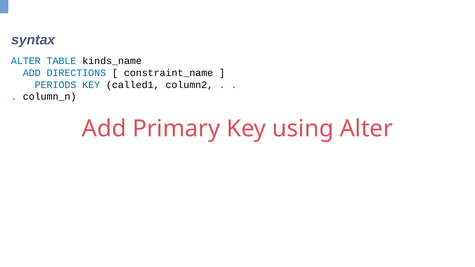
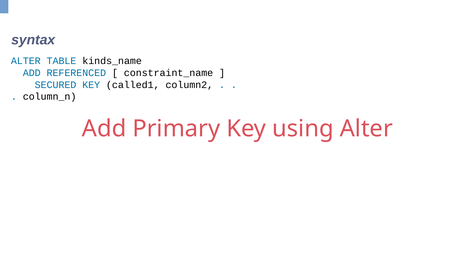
DIRECTIONS: DIRECTIONS -> REFERENCED (76, 73)
PERIODS: PERIODS -> SECURED (56, 85)
